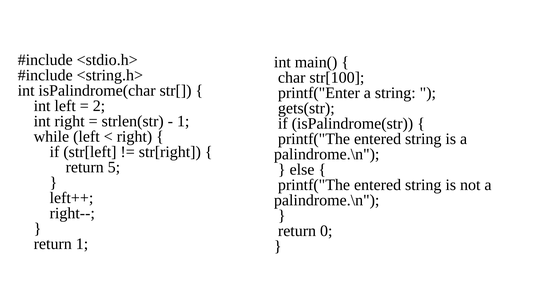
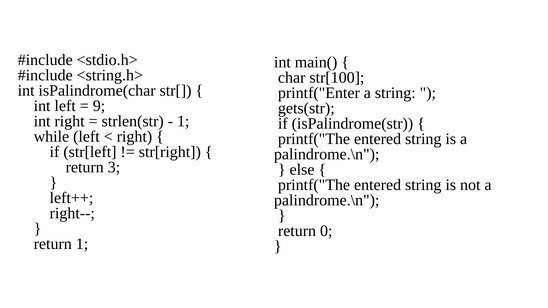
2: 2 -> 9 (99, 106)
5: 5 -> 3 (114, 167)
